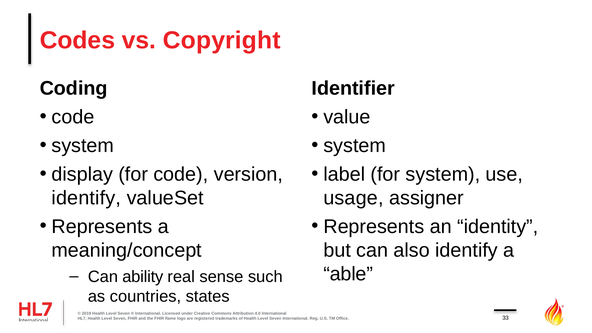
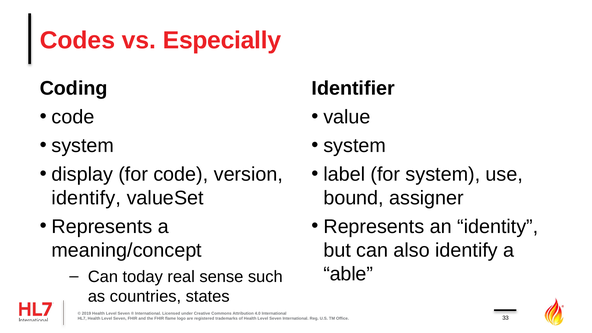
Copyright: Copyright -> Especially (222, 40)
usage: usage -> bound (354, 198)
ability: ability -> today (143, 277)
